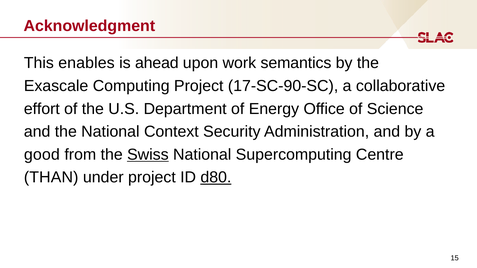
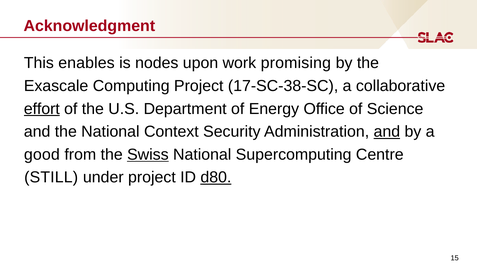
ahead: ahead -> nodes (157, 63)
semantics: semantics -> promising (296, 63)
17-SC-90-SC: 17-SC-90-SC -> 17-SC-38-SC (283, 86)
effort underline: none -> present (42, 109)
and underline: none -> present (387, 132)
THAN: THAN -> STILL (51, 178)
